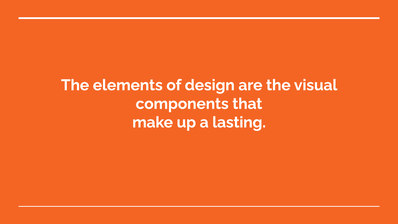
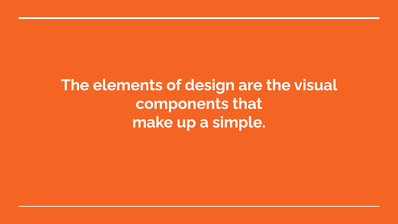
lasting: lasting -> simple (239, 122)
